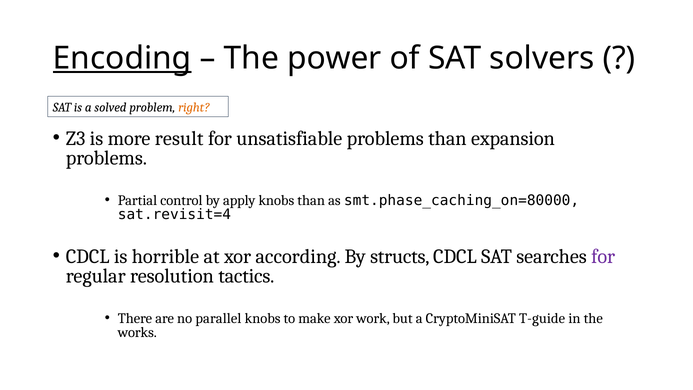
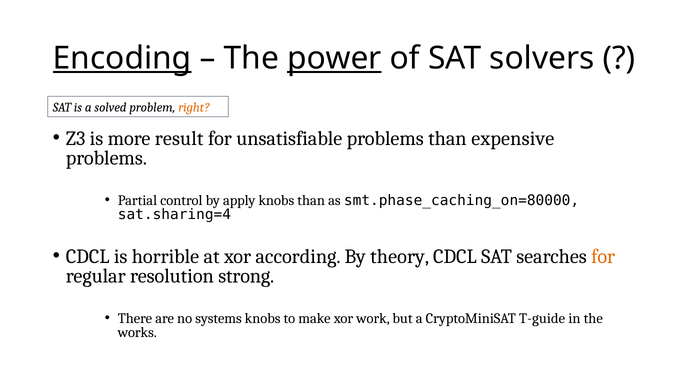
power underline: none -> present (334, 58)
expansion: expansion -> expensive (513, 139)
sat.revisit=4: sat.revisit=4 -> sat.sharing=4 (174, 214)
structs: structs -> theory (400, 256)
for colour: purple -> orange (603, 256)
tactics: tactics -> strong (246, 276)
parallel: parallel -> systems (218, 318)
